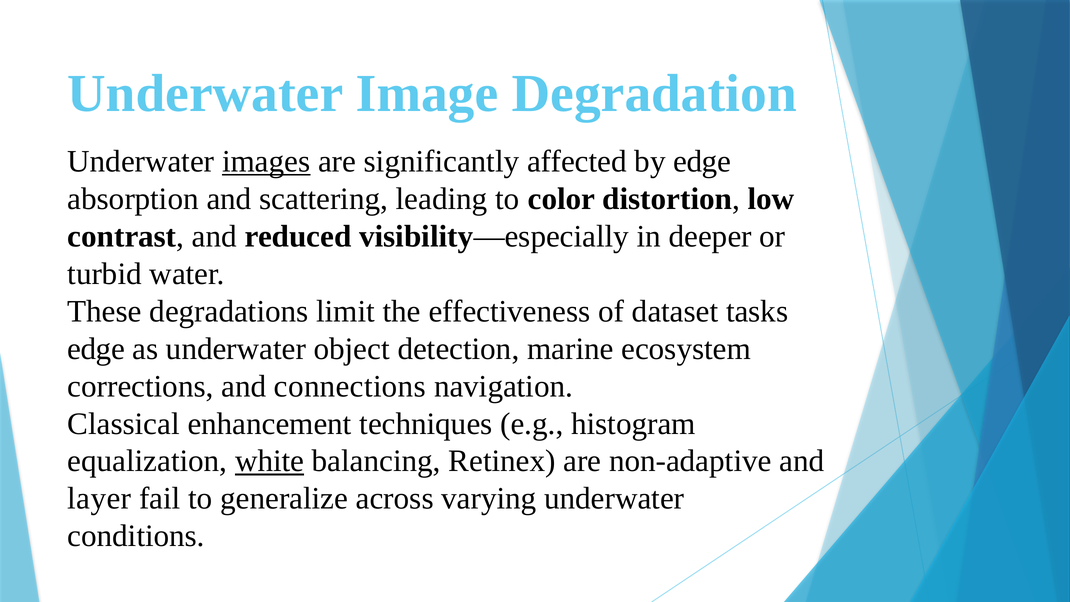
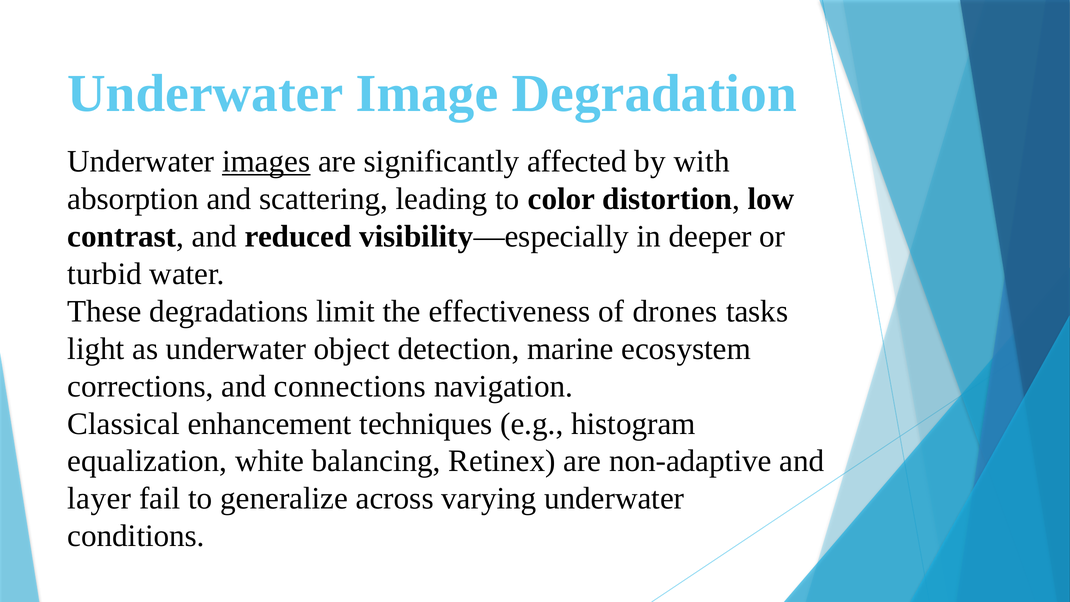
by edge: edge -> with (702, 161)
dataset: dataset -> drones (675, 311)
edge: edge -> light (96, 349)
white underline: present -> none (270, 461)
